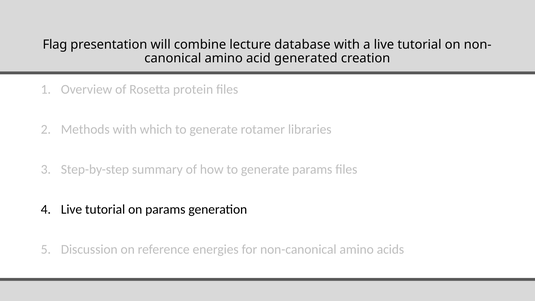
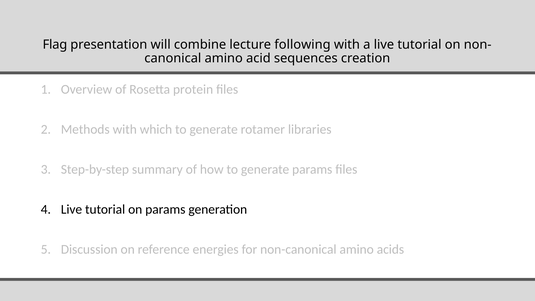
database: database -> following (302, 45)
generated: generated -> sequences (306, 58)
